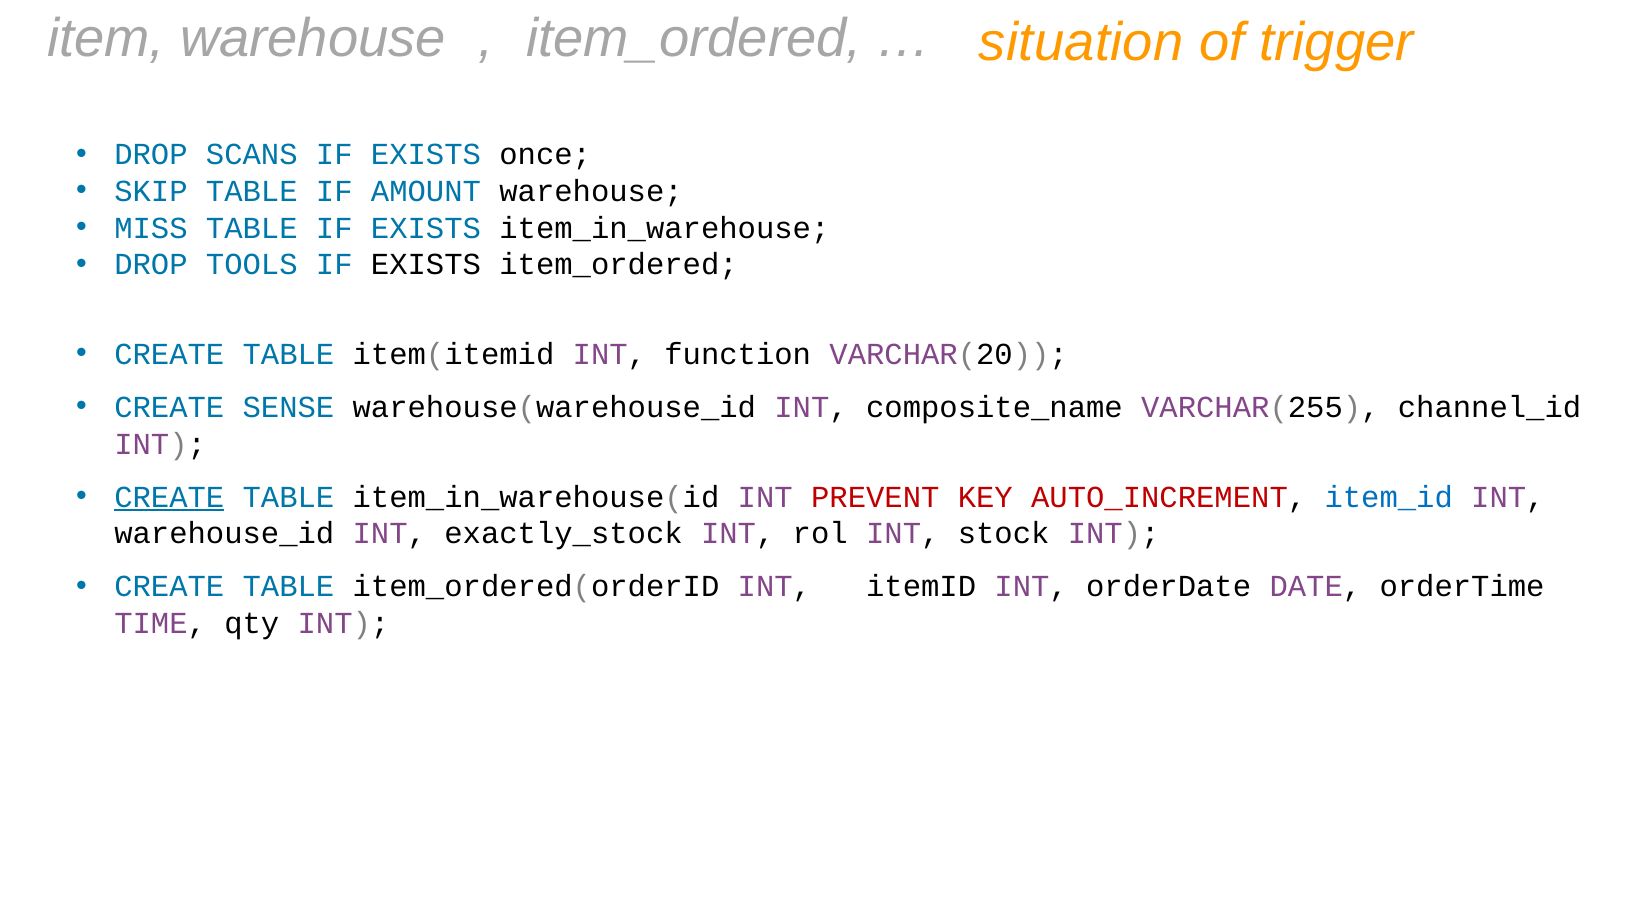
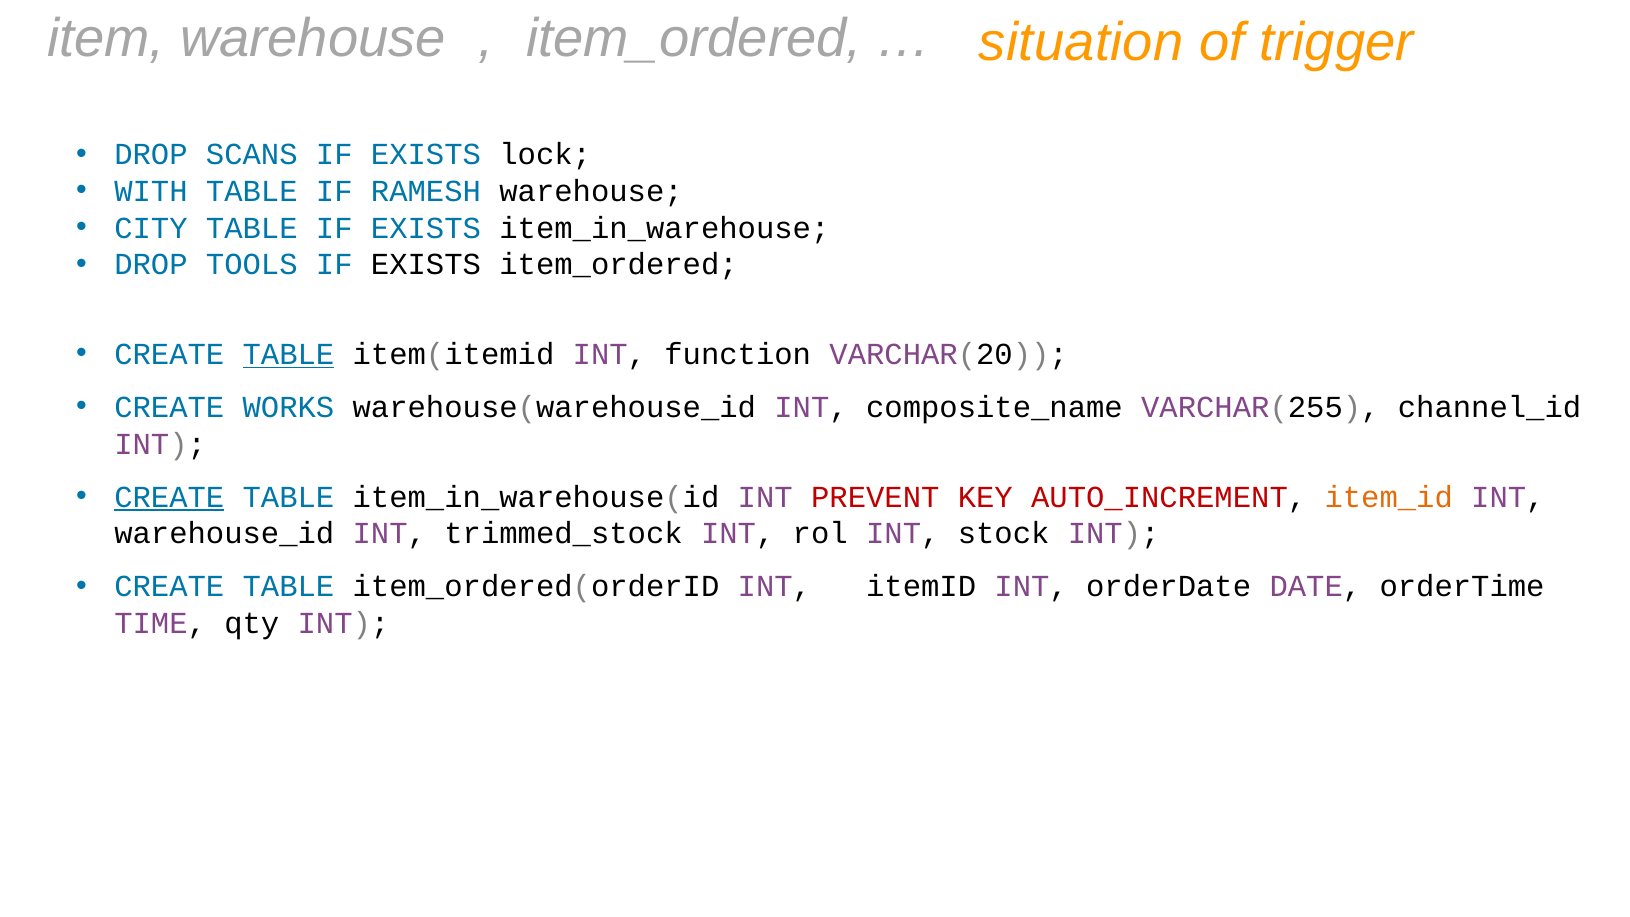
once: once -> lock (545, 155)
SKIP: SKIP -> WITH (151, 191)
AMOUNT: AMOUNT -> RAMESH (426, 191)
MISS: MISS -> CITY (151, 228)
TABLE underline: none -> present (288, 354)
SENSE: SENSE -> WORKS (288, 407)
item_id colour: blue -> orange (1389, 497)
exactly_stock: exactly_stock -> trimmed_stock (564, 534)
